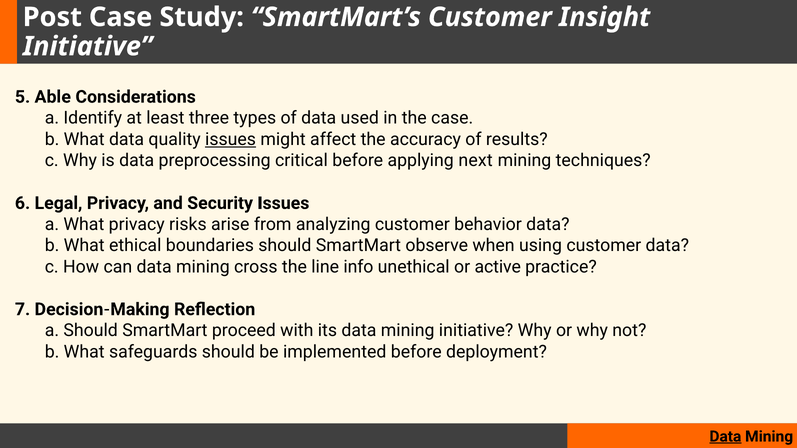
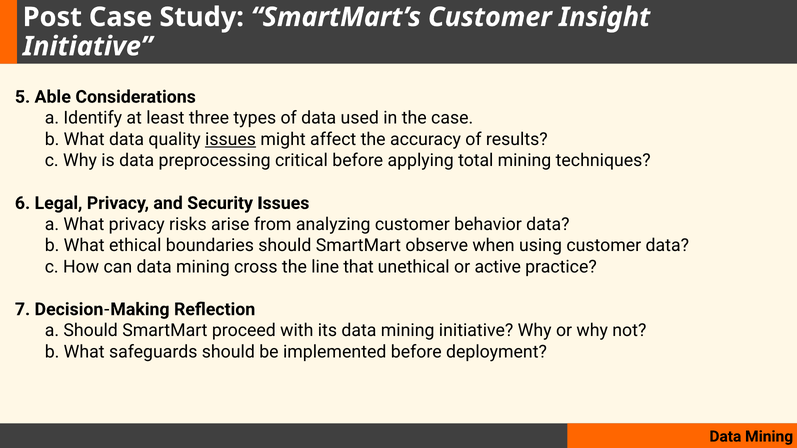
next: next -> total (476, 161)
info: info -> that (358, 267)
Data underline: present -> none (725, 437)
